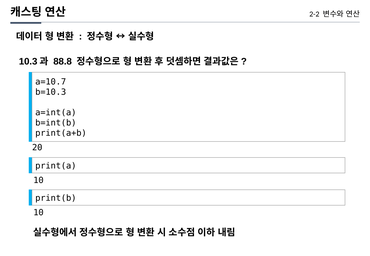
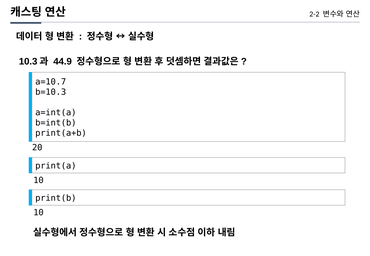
88.8: 88.8 -> 44.9 (63, 62)
